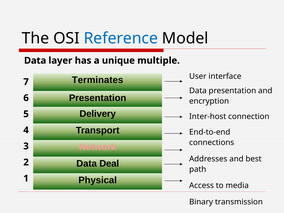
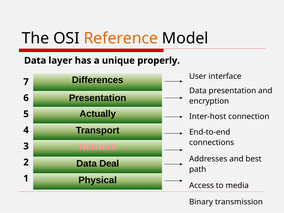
Reference colour: blue -> orange (121, 38)
multiple: multiple -> properly (159, 61)
Terminates: Terminates -> Differences (98, 80)
Delivery: Delivery -> Actually (98, 114)
